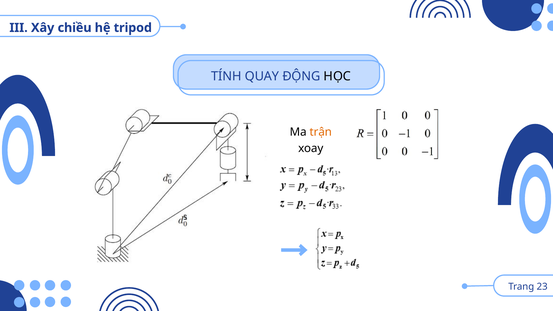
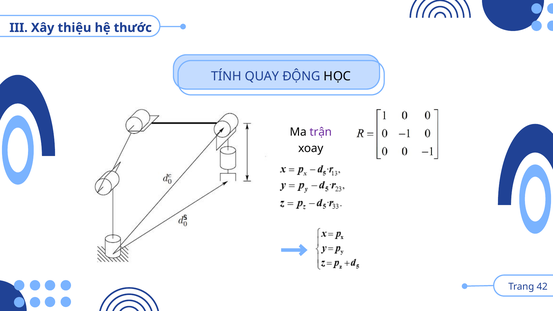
chiều: chiều -> thiệu (74, 28)
tripod: tripod -> thước (133, 28)
trận colour: orange -> purple (321, 132)
23: 23 -> 42 (542, 287)
